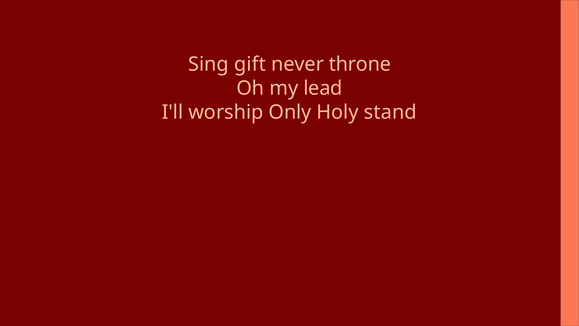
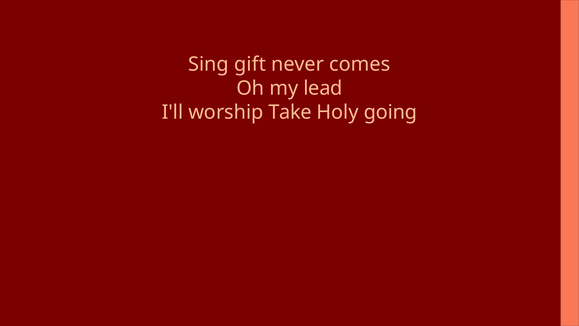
throne: throne -> comes (360, 64)
Only: Only -> Take (290, 112)
stand: stand -> going (390, 112)
